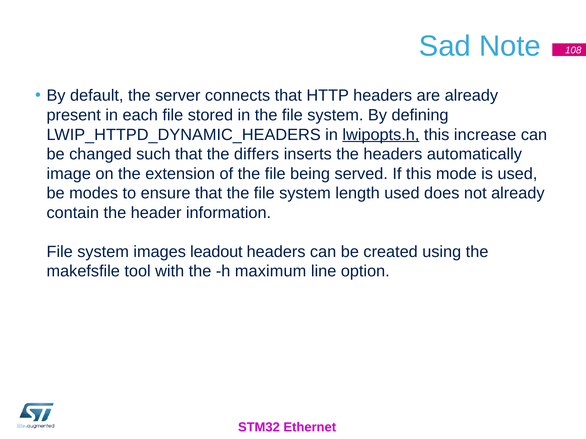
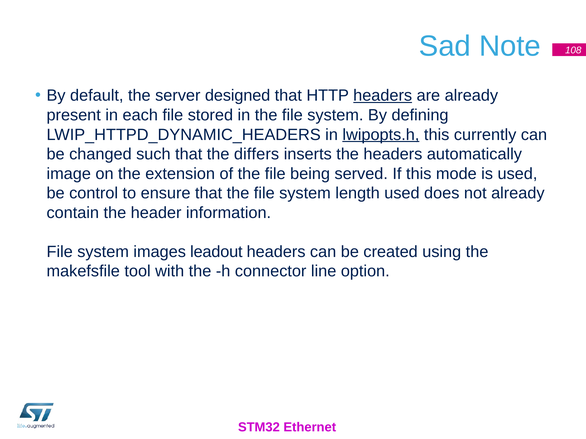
connects: connects -> designed (238, 96)
headers underline: none -> present (383, 96)
increase: increase -> currently (485, 135)
modes: modes -> control (94, 193)
maximum: maximum -> connector (271, 272)
